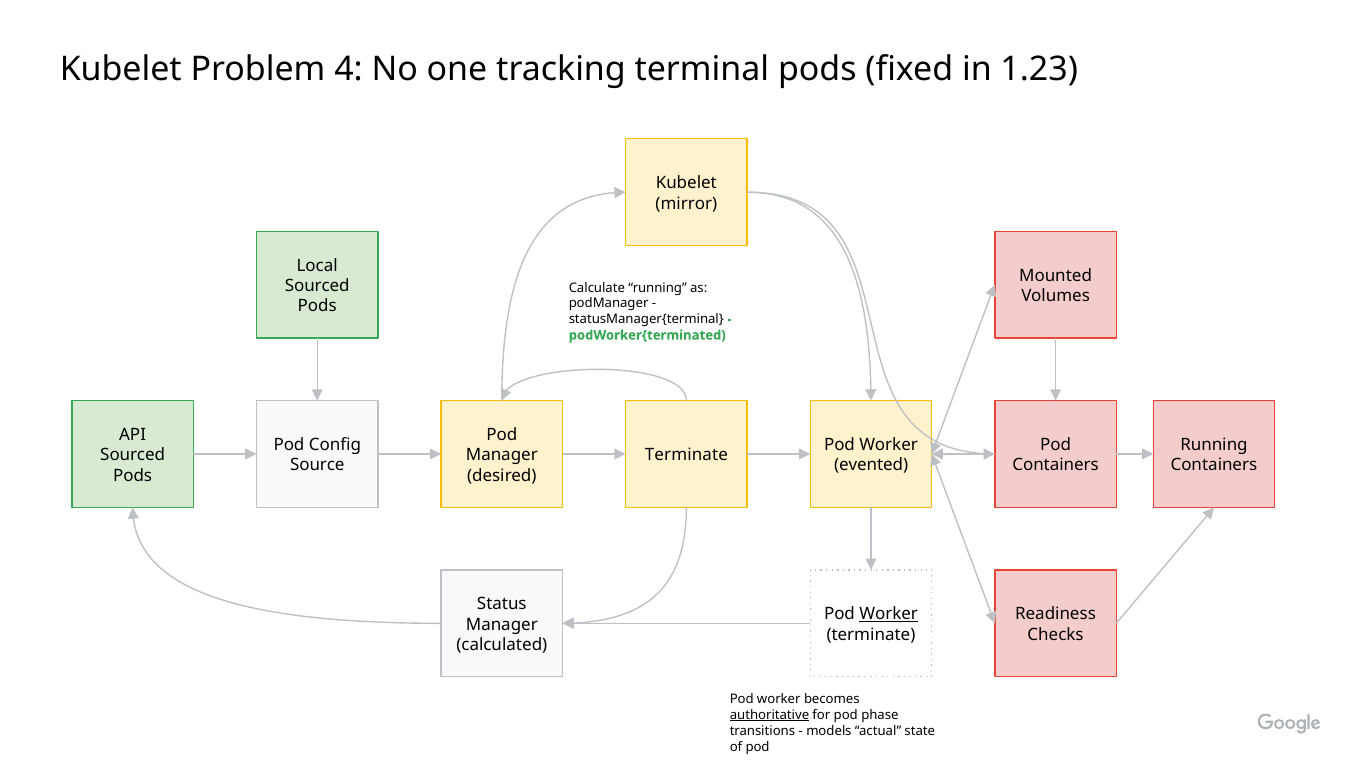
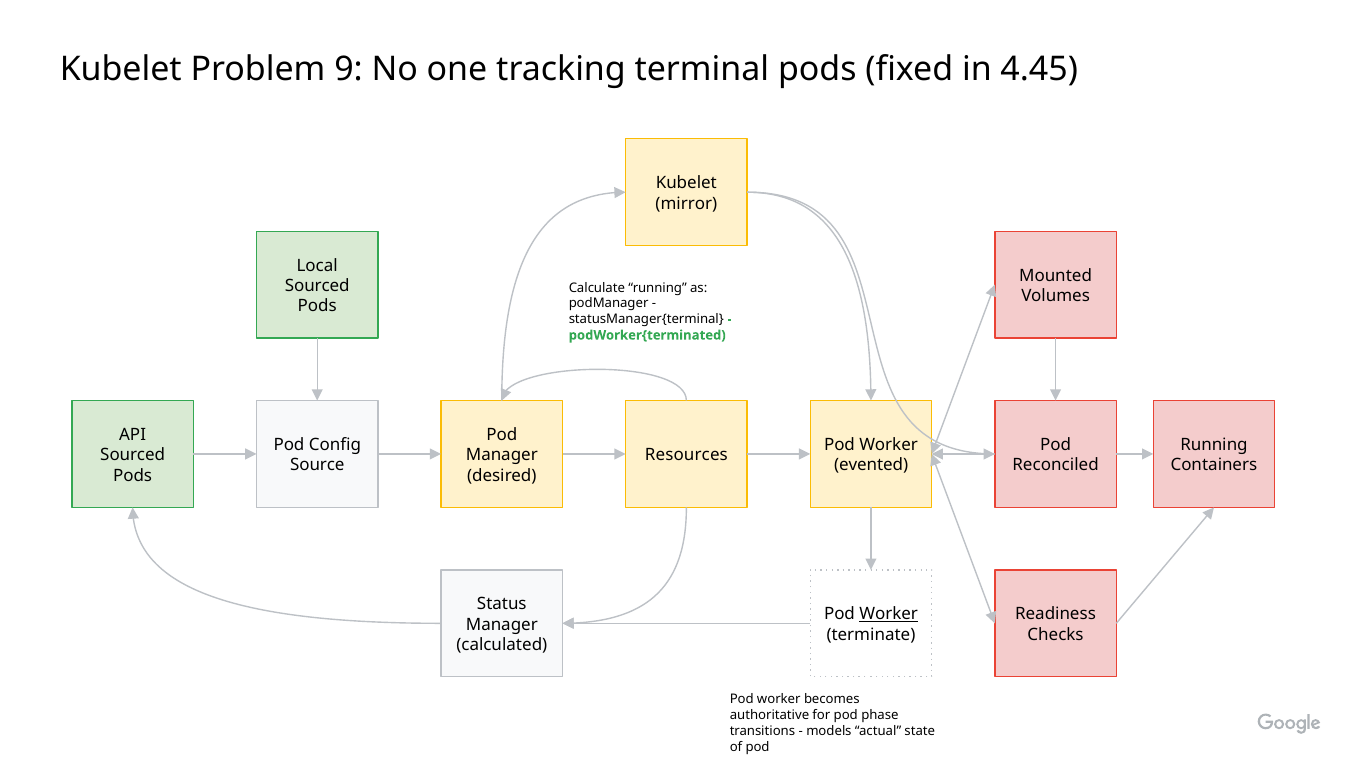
4: 4 -> 9 (349, 69)
1.23: 1.23 -> 4.45 (1039, 69)
Terminate: Terminate -> Resources (686, 455)
Containers: Containers -> Reconciled (1056, 465)
authoritative underline: present -> none (770, 715)
